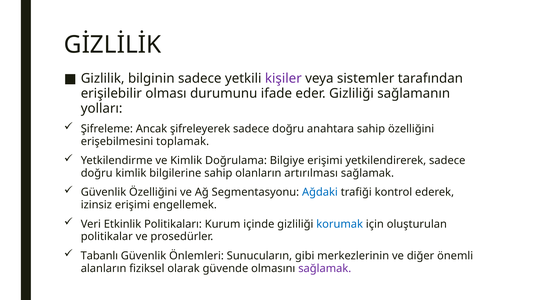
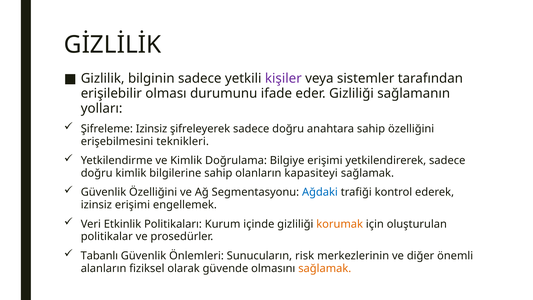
Şifreleme Ancak: Ancak -> Izinsiz (152, 129)
toplamak: toplamak -> teknikleri (183, 141)
artırılması: artırılması -> kapasiteyi (311, 173)
korumak colour: blue -> orange (340, 224)
gibi: gibi -> risk (305, 256)
sağlamak colour: purple -> orange (325, 268)
